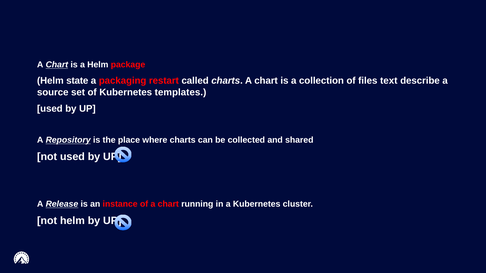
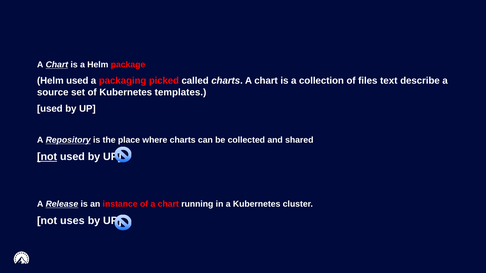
Helm state: state -> used (77, 81)
restart: restart -> picked (164, 81)
not underline: none -> present (47, 157)
not helm: helm -> uses (72, 221)
